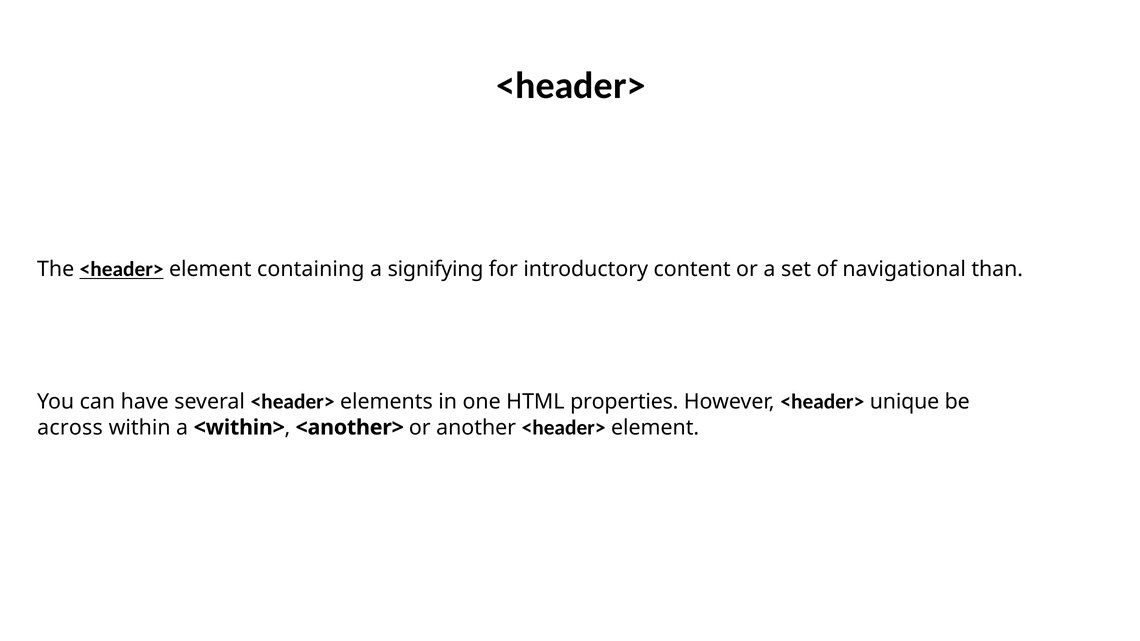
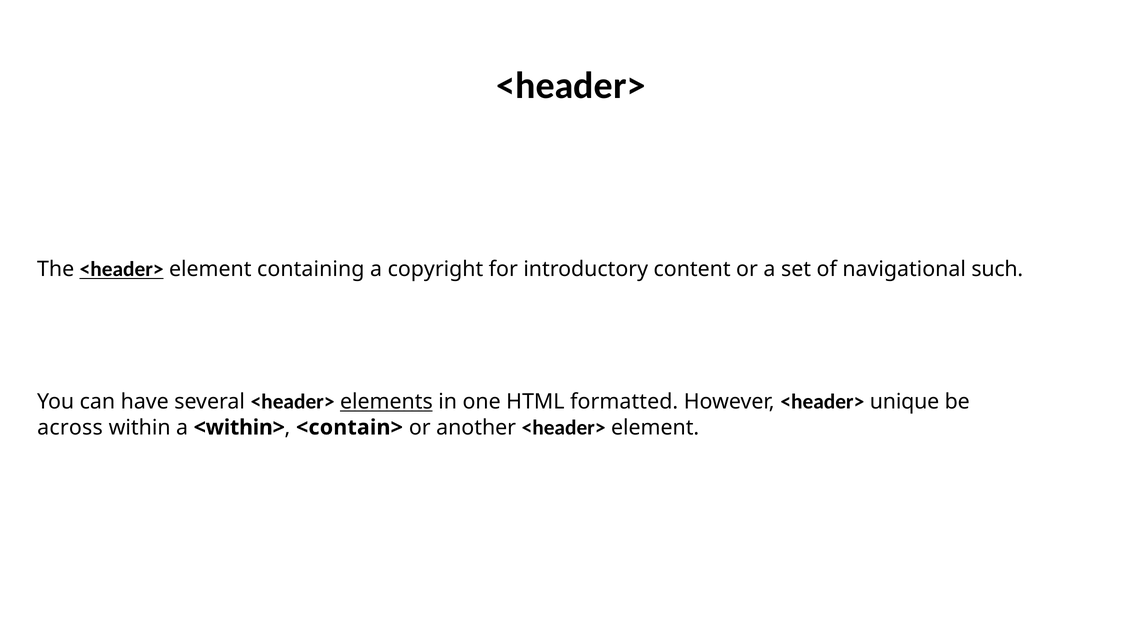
signifying: signifying -> copyright (435, 270)
than: than -> such (997, 270)
elements underline: none -> present (386, 402)
properties: properties -> formatted (624, 402)
<another>: <another> -> <contain> (349, 428)
